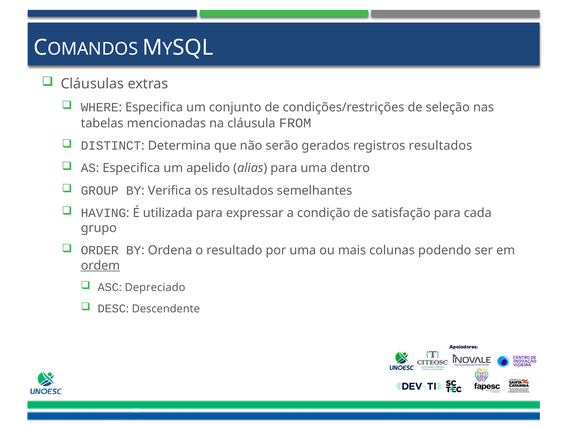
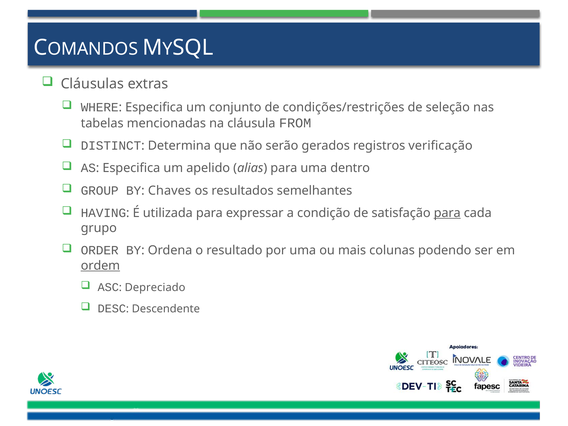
registros resultados: resultados -> verificação (440, 146)
Verifica: Verifica -> Chaves (169, 191)
para underline: none -> present (447, 213)
